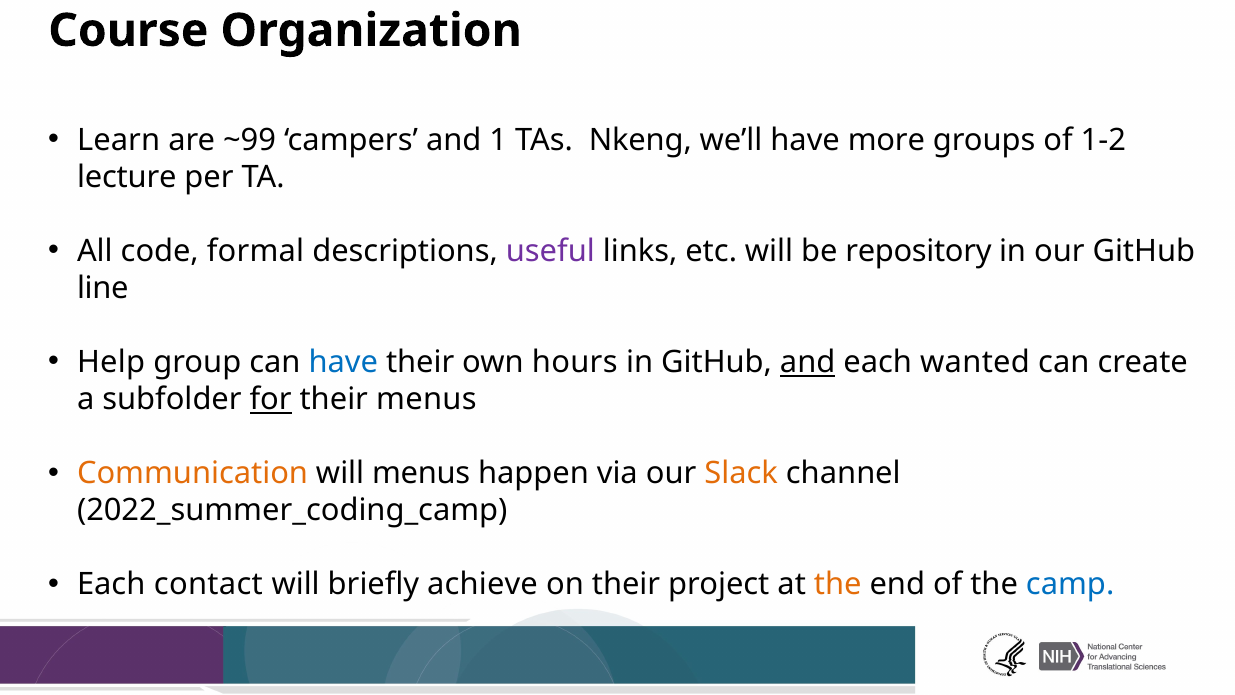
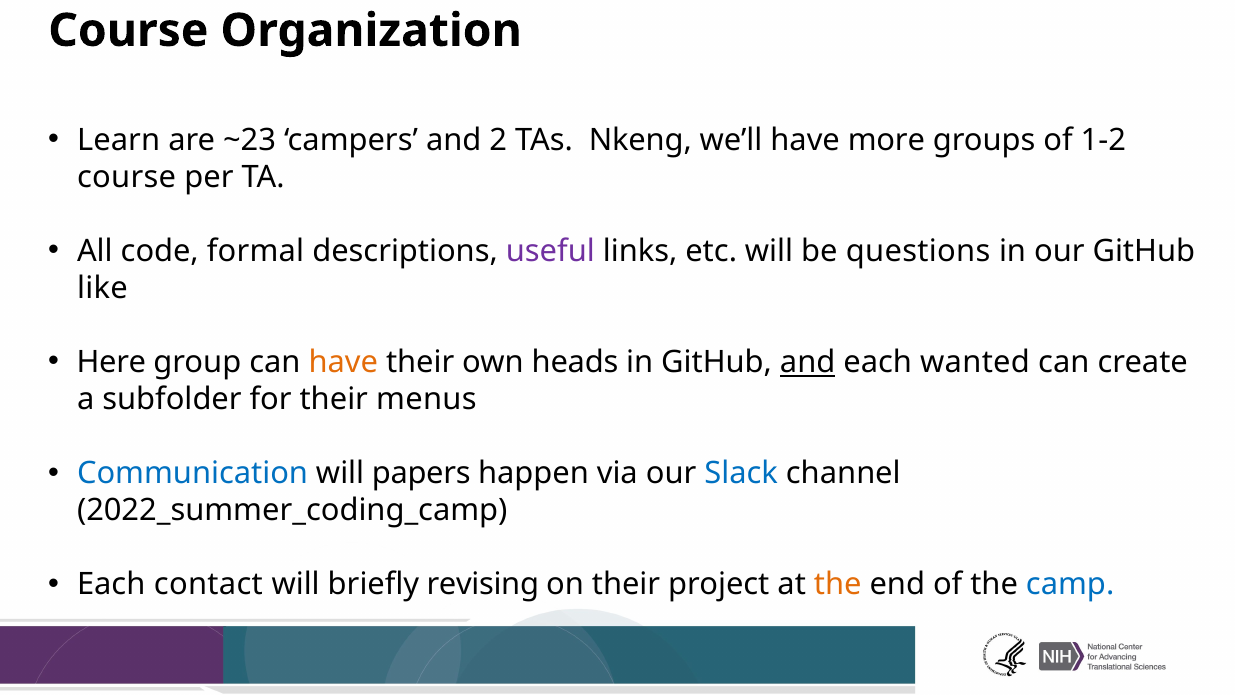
~99: ~99 -> ~23 (250, 140)
1: 1 -> 2 (498, 140)
lecture: lecture -> course (127, 177)
repository: repository -> questions (918, 251)
line: line -> like (103, 288)
Help: Help -> Here (111, 362)
have colour: blue -> orange (343, 362)
hours: hours -> heads (575, 362)
for underline: present -> none (271, 399)
Communication colour: orange -> blue (193, 473)
will menus: menus -> papers (421, 473)
Slack colour: orange -> blue (741, 473)
achieve: achieve -> revising (483, 584)
